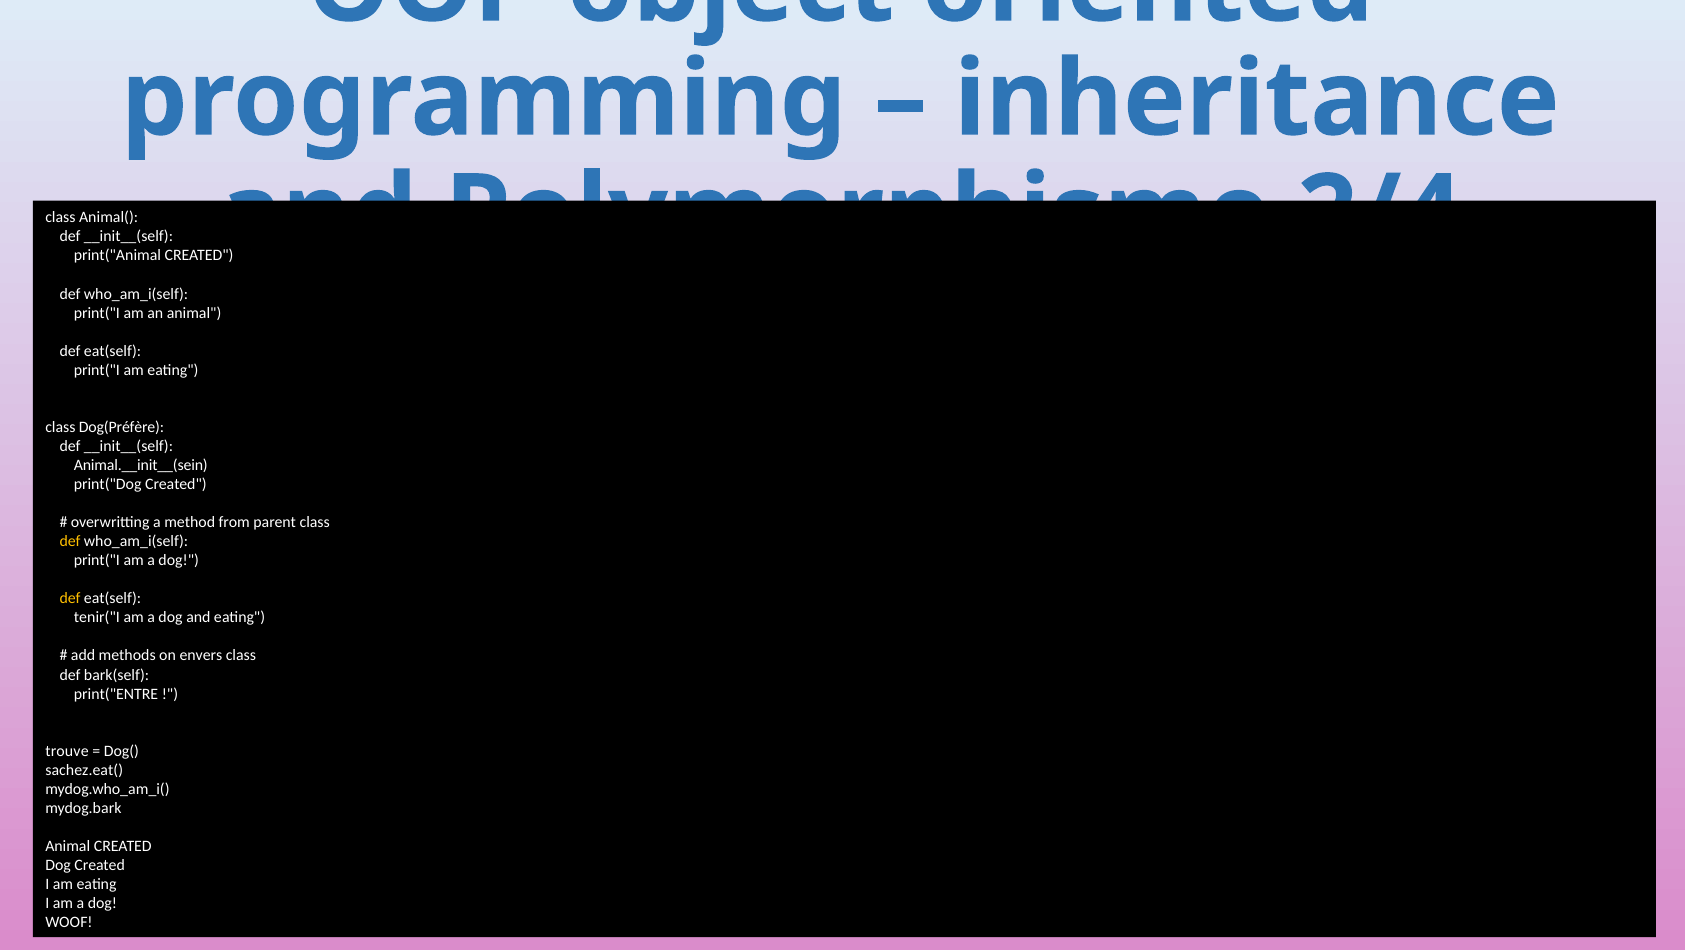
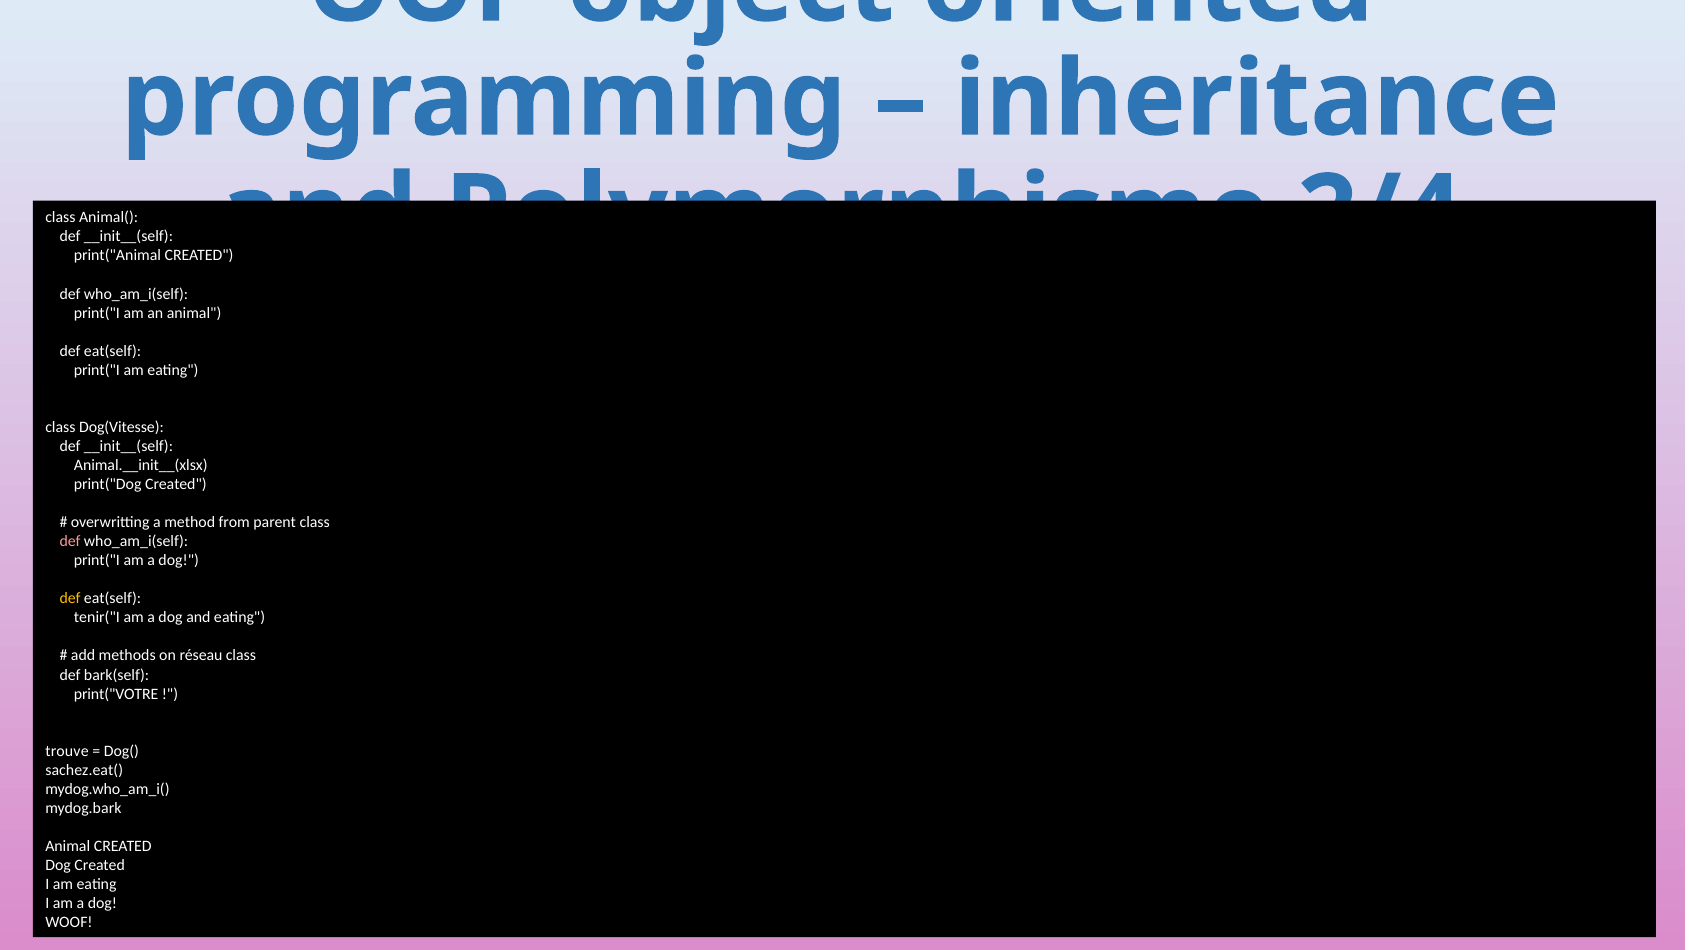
Dog(Préfère: Dog(Préfère -> Dog(Vitesse (121, 427)
Animal.__init__(sein: Animal.__init__(sein -> Animal.__init__(xlsx (141, 465)
def colour: yellow -> pink (70, 541)
envers: envers -> réseau (201, 656)
print("ENTRE: print("ENTRE -> print("VOTRE (116, 694)
